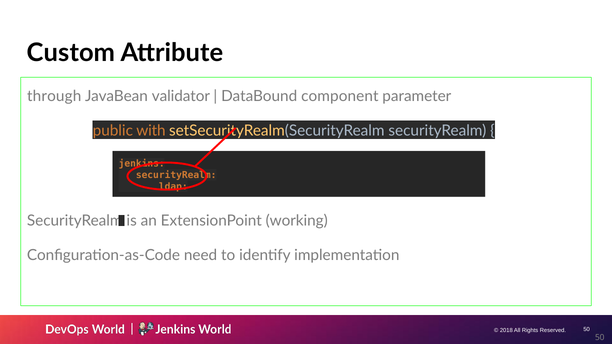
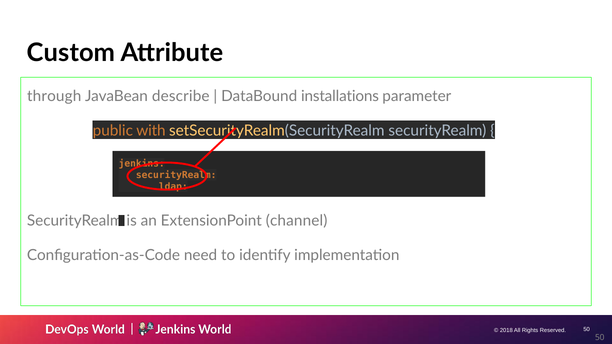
validator: validator -> describe (181, 96)
component: component -> installations (340, 96)
working: working -> channel (297, 221)
